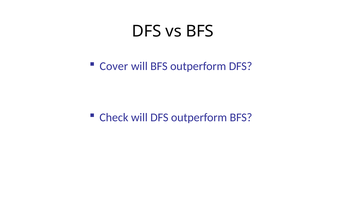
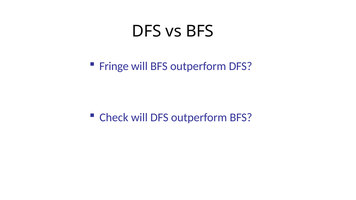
Cover: Cover -> Fringe (114, 66)
